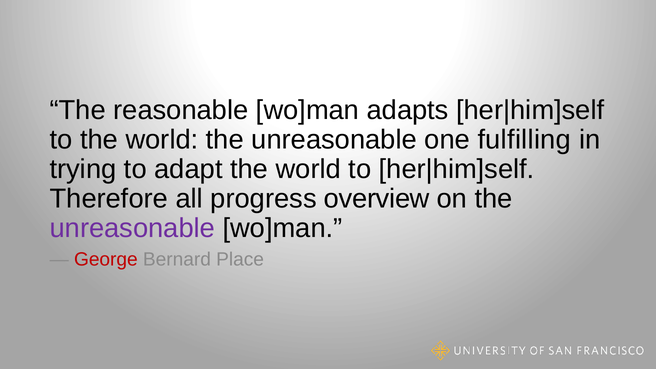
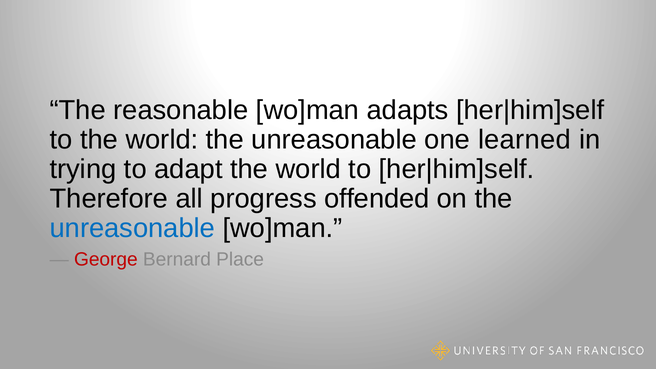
fulfilling: fulfilling -> learned (524, 140)
overview: overview -> offended (377, 199)
unreasonable colour: purple -> blue (132, 228)
